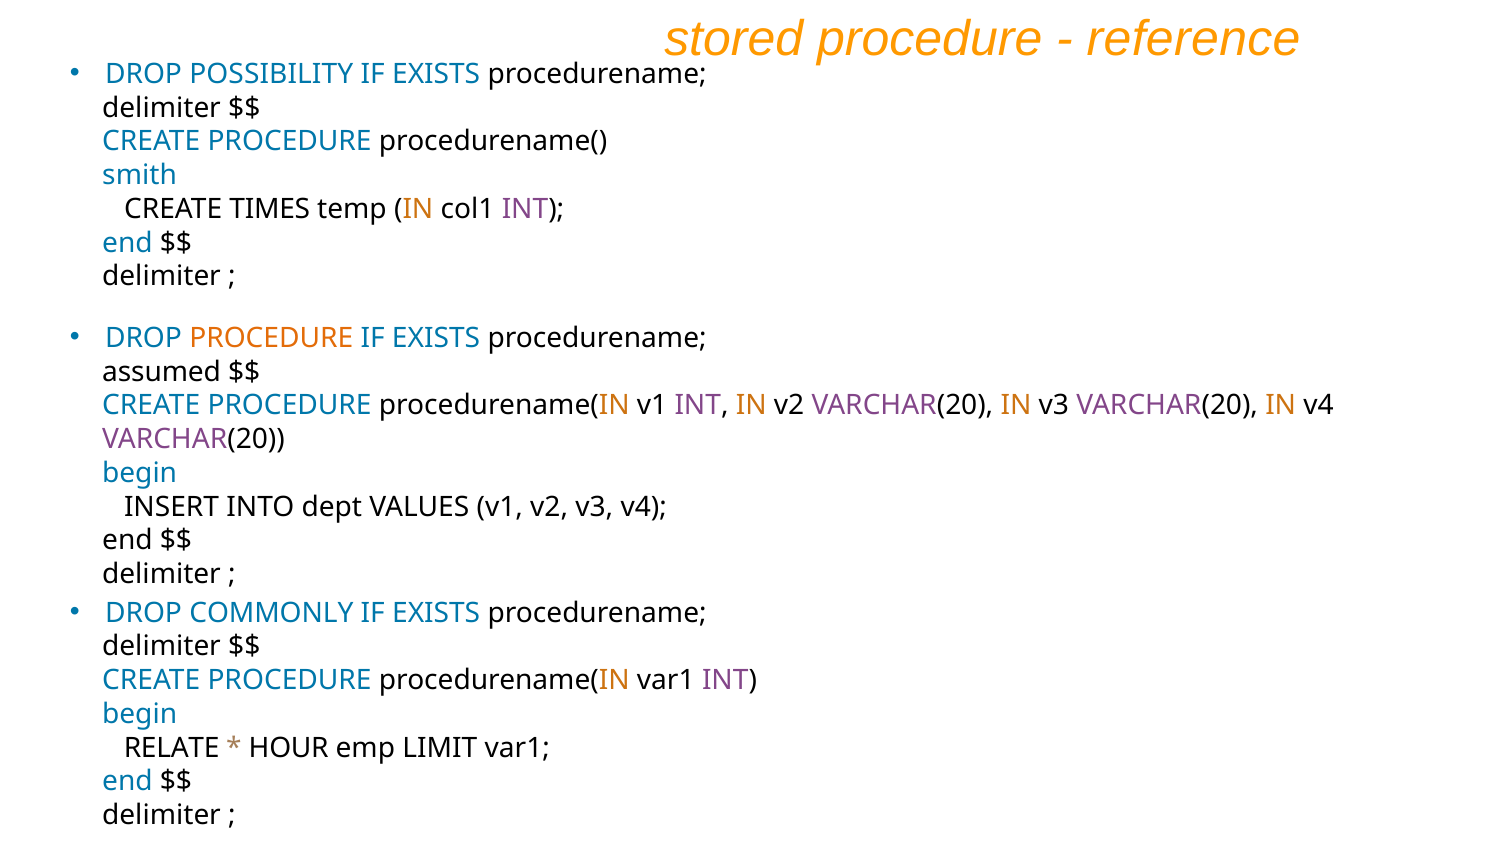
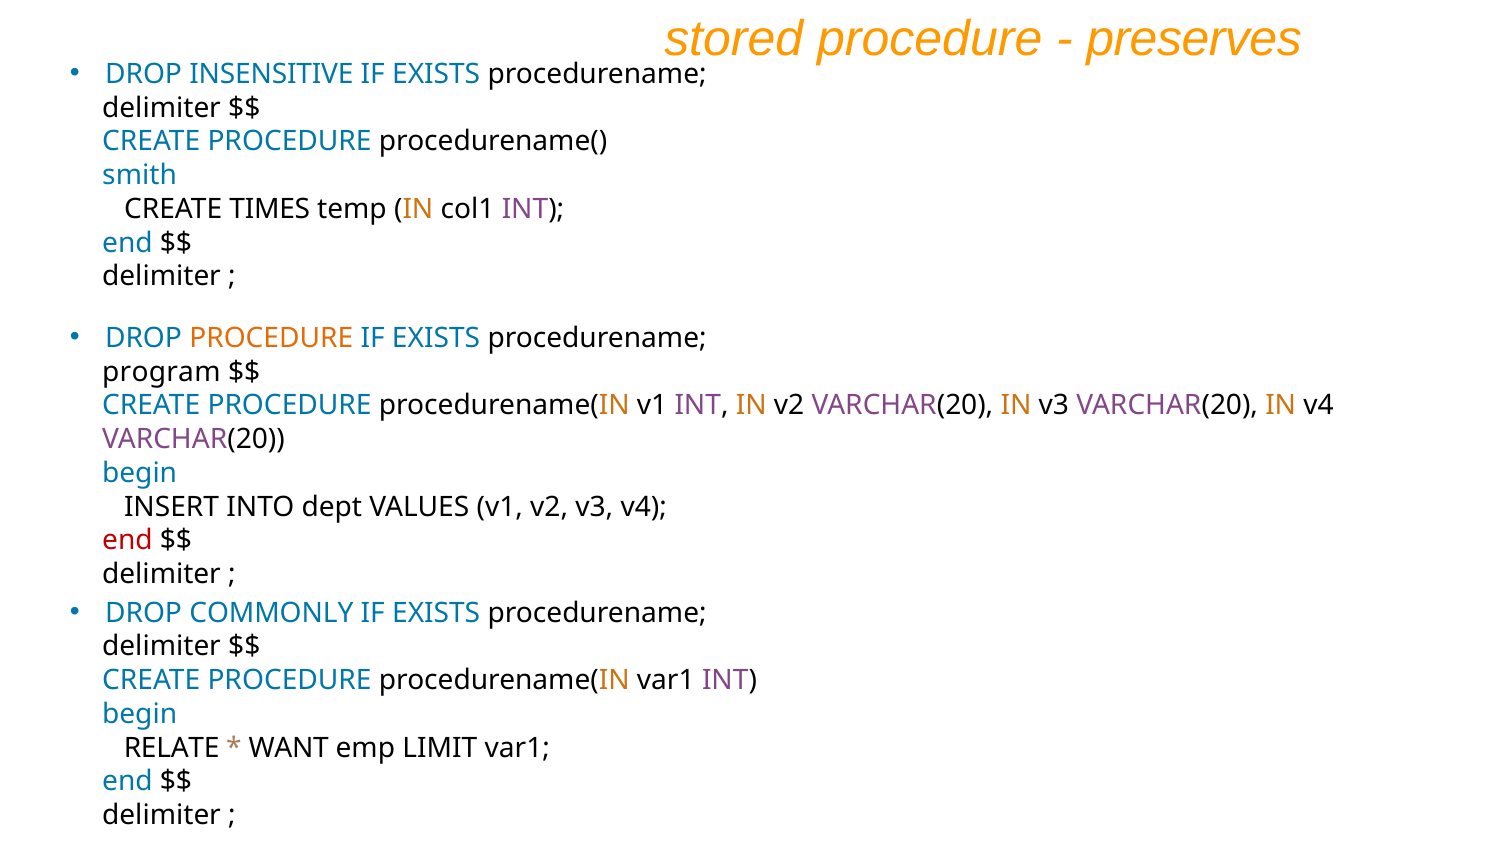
reference: reference -> preserves (1194, 39)
POSSIBILITY: POSSIBILITY -> INSENSITIVE (271, 74)
assumed: assumed -> program (161, 372)
end colour: black -> red (127, 541)
HOUR: HOUR -> WANT (289, 748)
